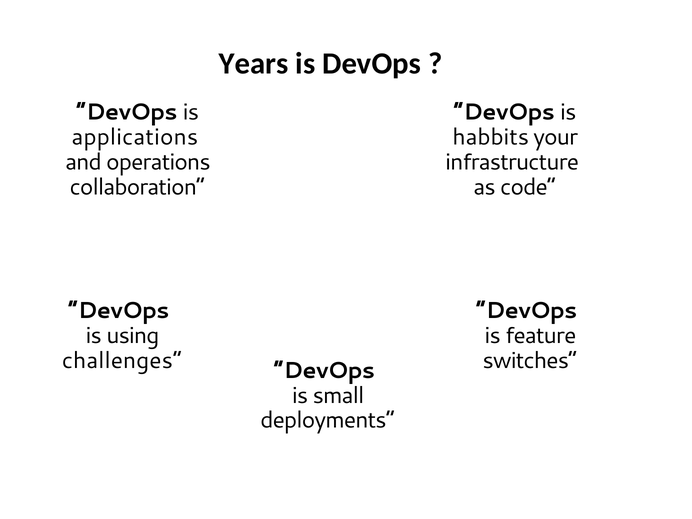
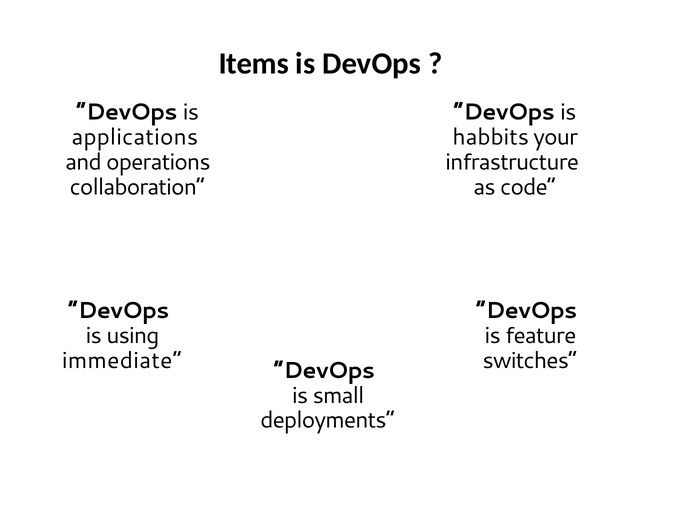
Years: Years -> Items (254, 63)
challenges: challenges -> immediate (122, 361)
